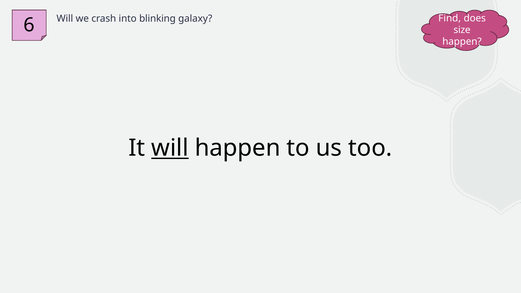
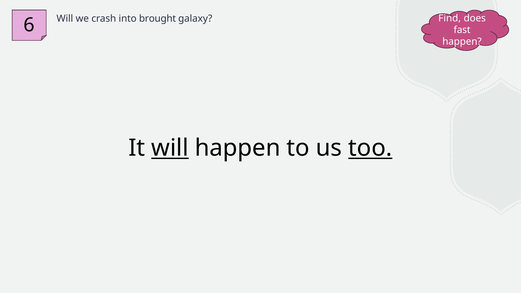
blinking: blinking -> brought (157, 18)
size: size -> fast (462, 30)
too underline: none -> present (370, 148)
